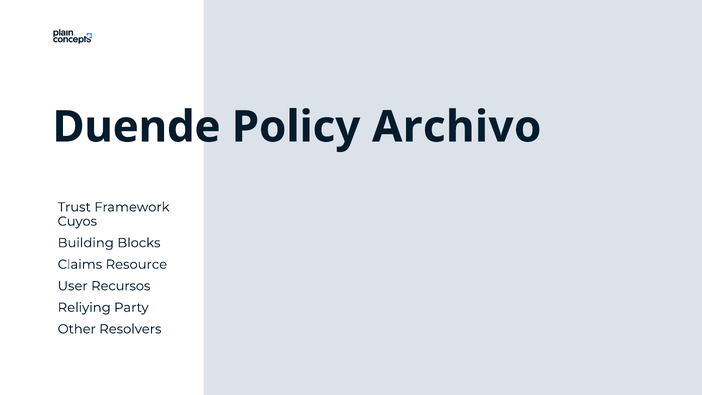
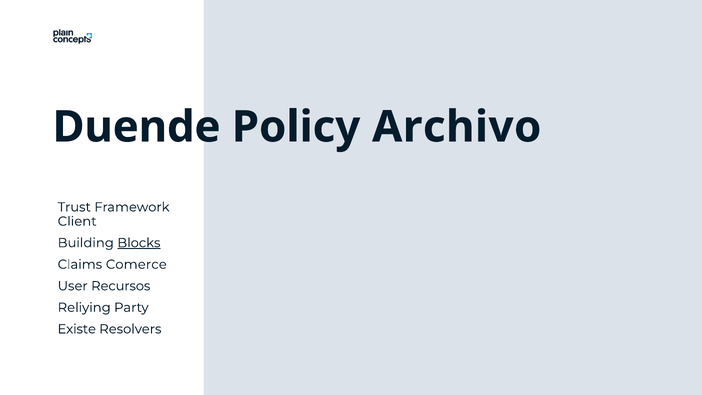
Cuyos: Cuyos -> Client (77, 221)
Blocks underline: none -> present (139, 243)
Resource: Resource -> Comerce (136, 264)
Other: Other -> Existe (77, 329)
